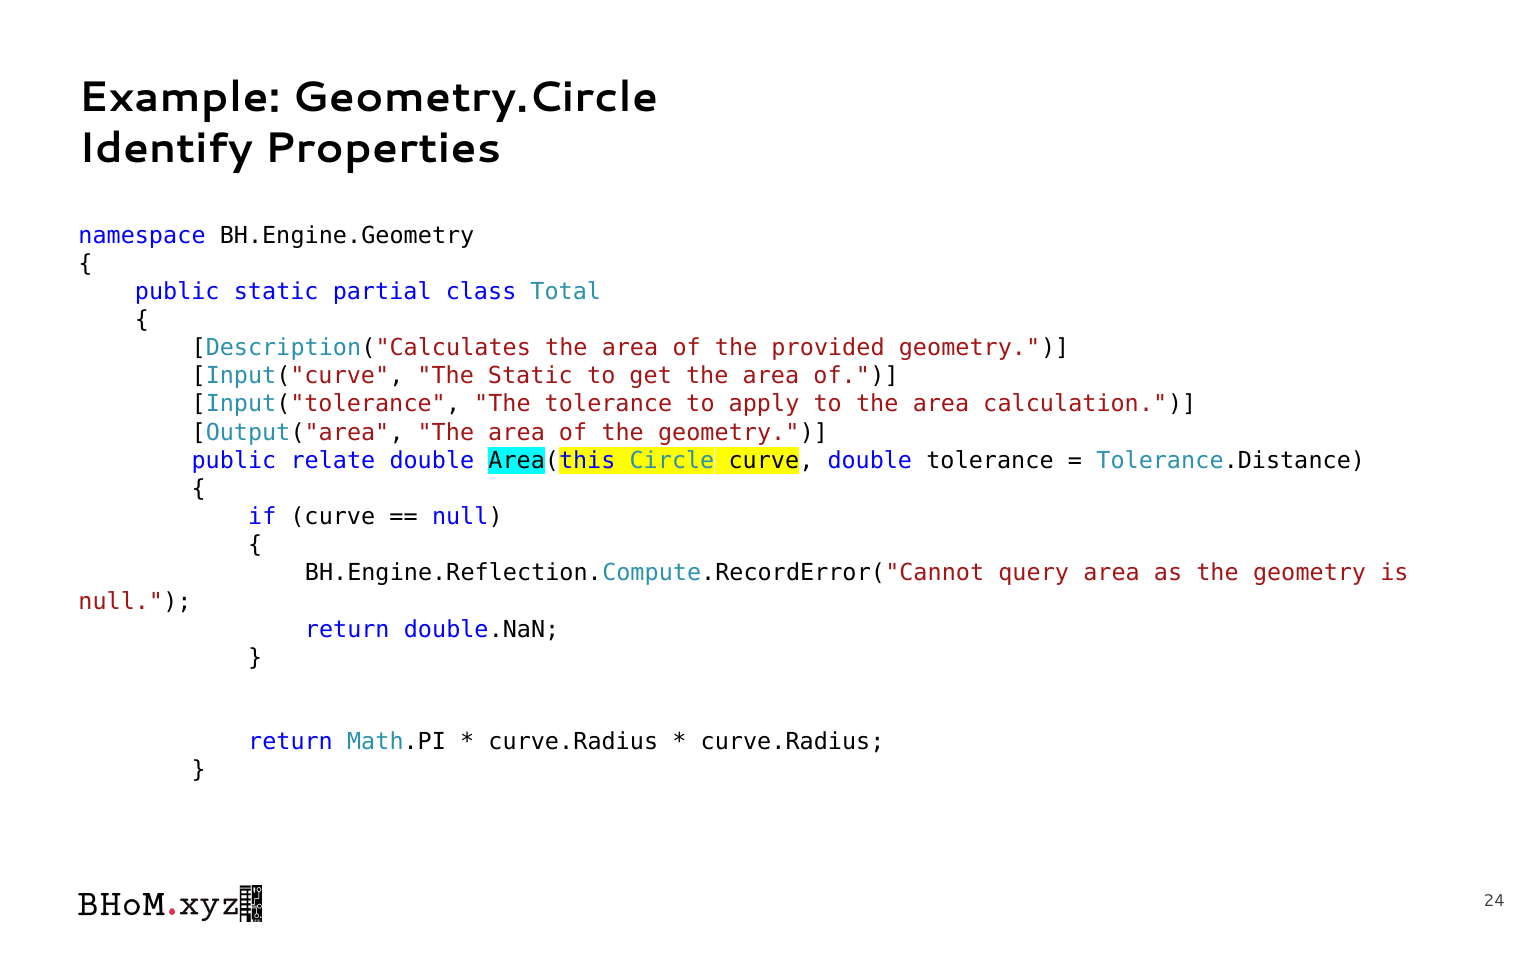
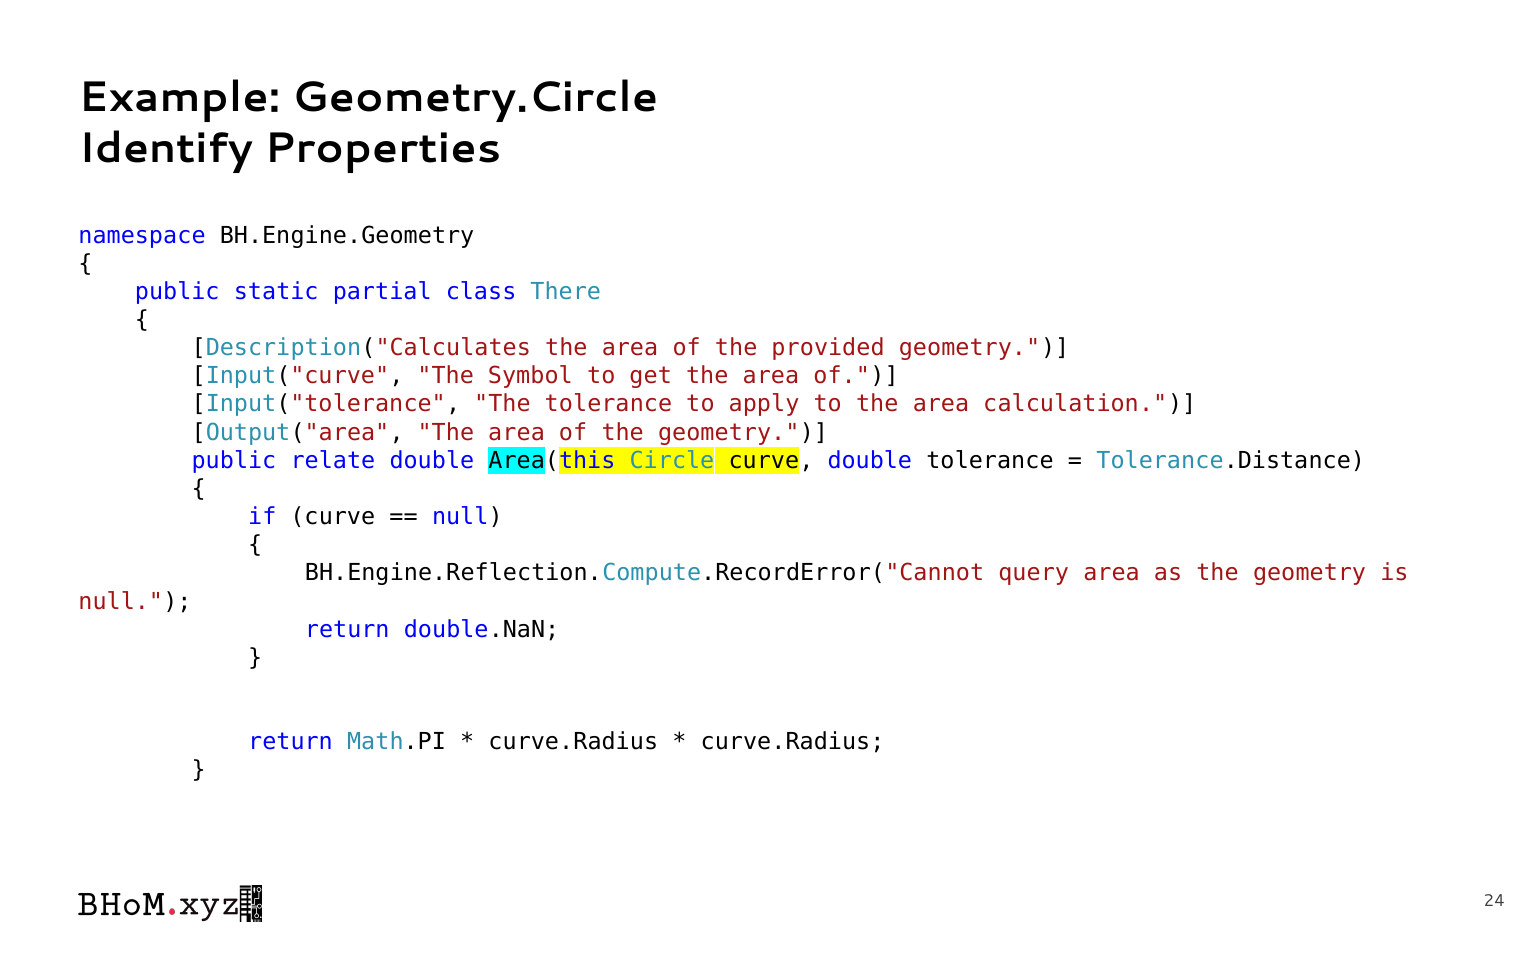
Total: Total -> There (566, 292)
The Static: Static -> Symbol (530, 376)
